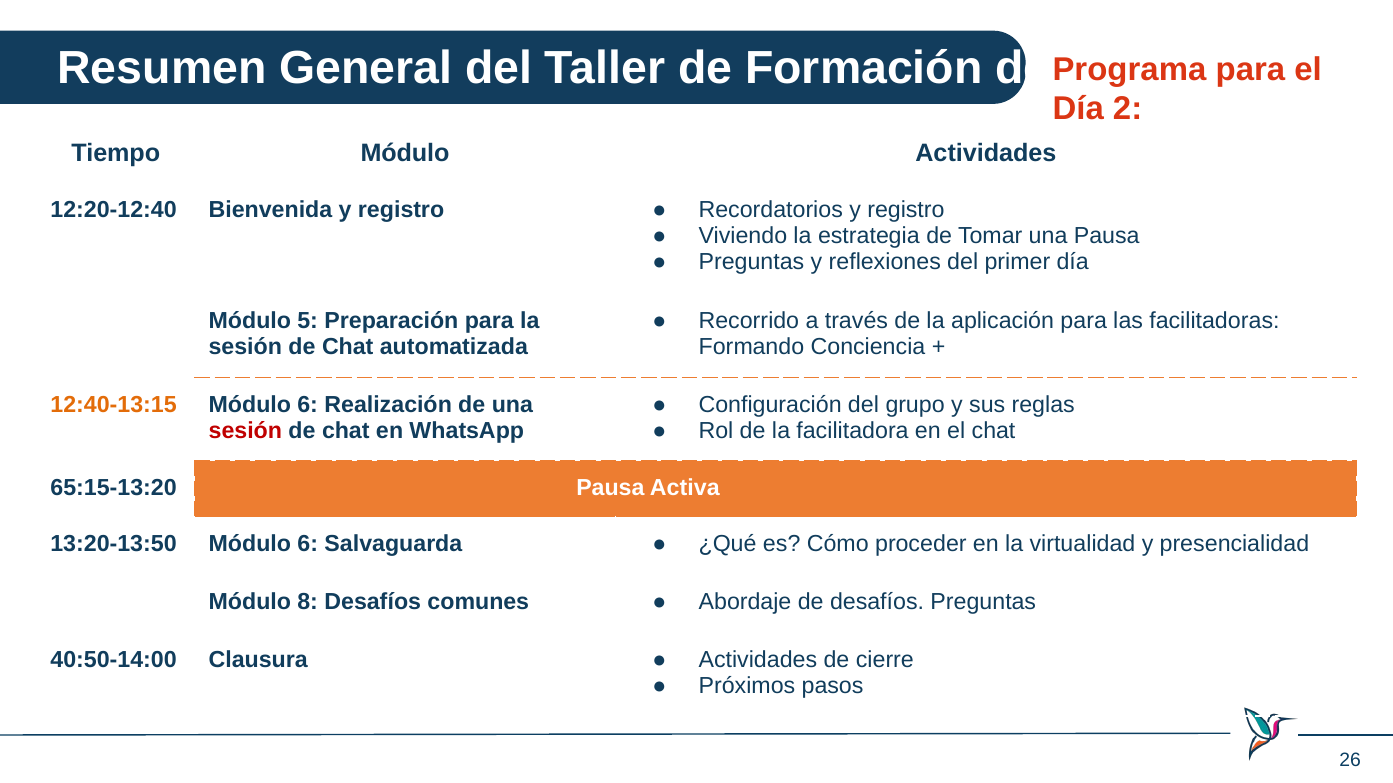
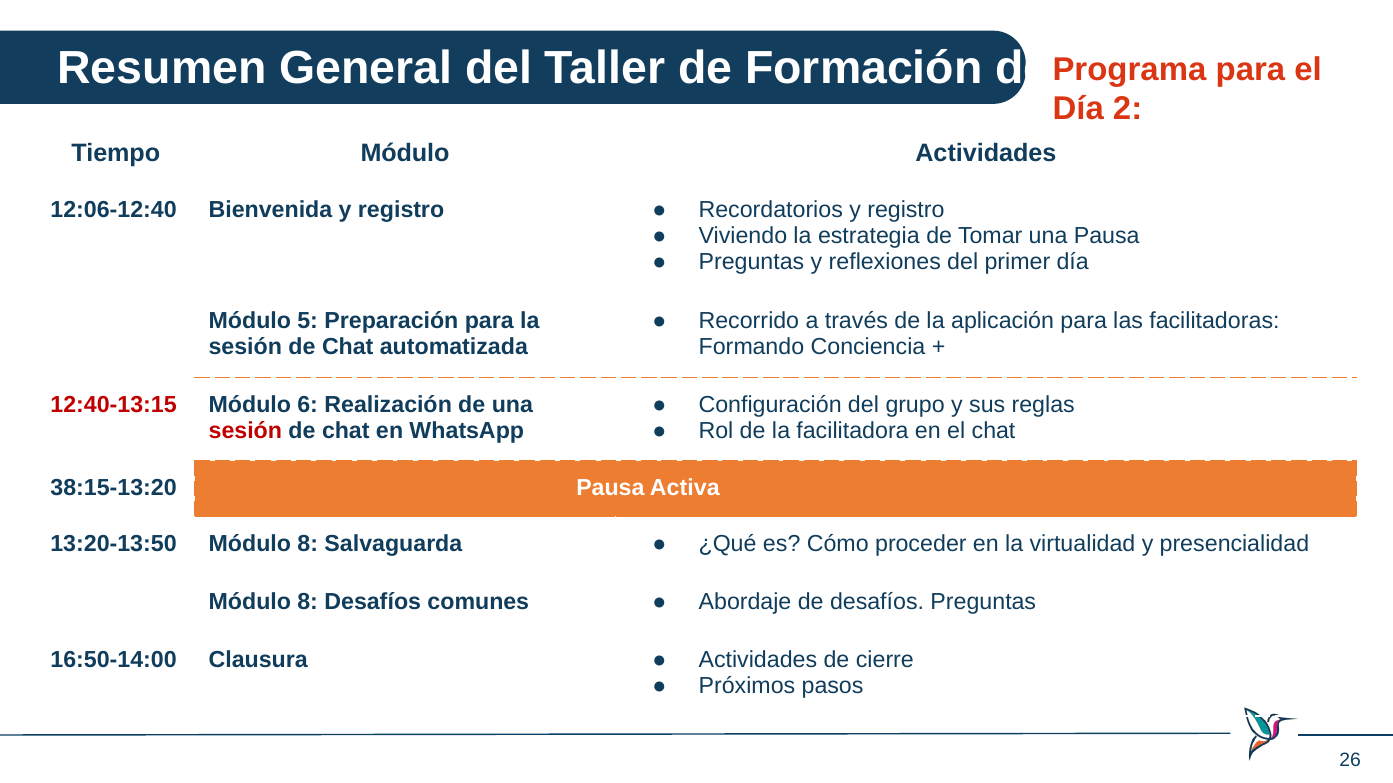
12:20-12:40: 12:20-12:40 -> 12:06-12:40 (114, 210)
12:40-13:15 colour: orange -> red (114, 405)
65:15-13:20: 65:15-13:20 -> 38:15-13:20 (114, 489)
13:20-13:50 Módulo 6: 6 -> 8 (308, 544)
40:50-14:00: 40:50-14:00 -> 16:50-14:00 (114, 660)
